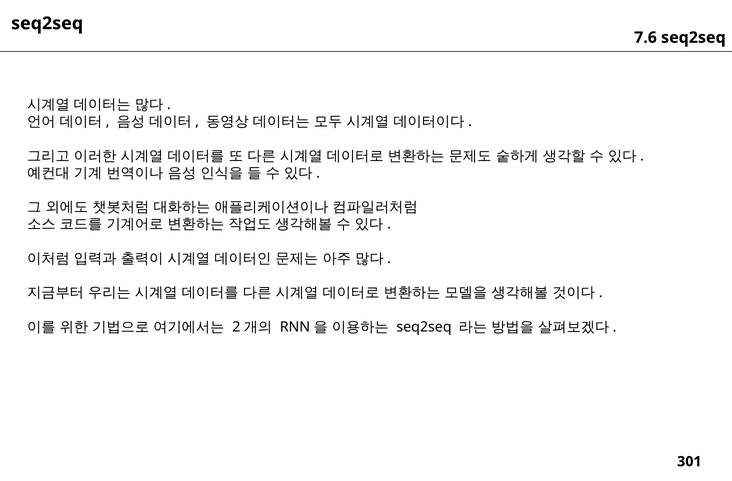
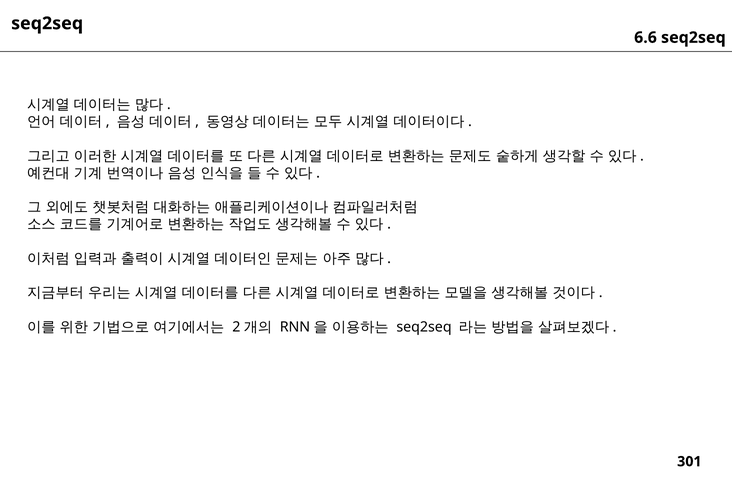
7.6: 7.6 -> 6.6 (646, 38)
